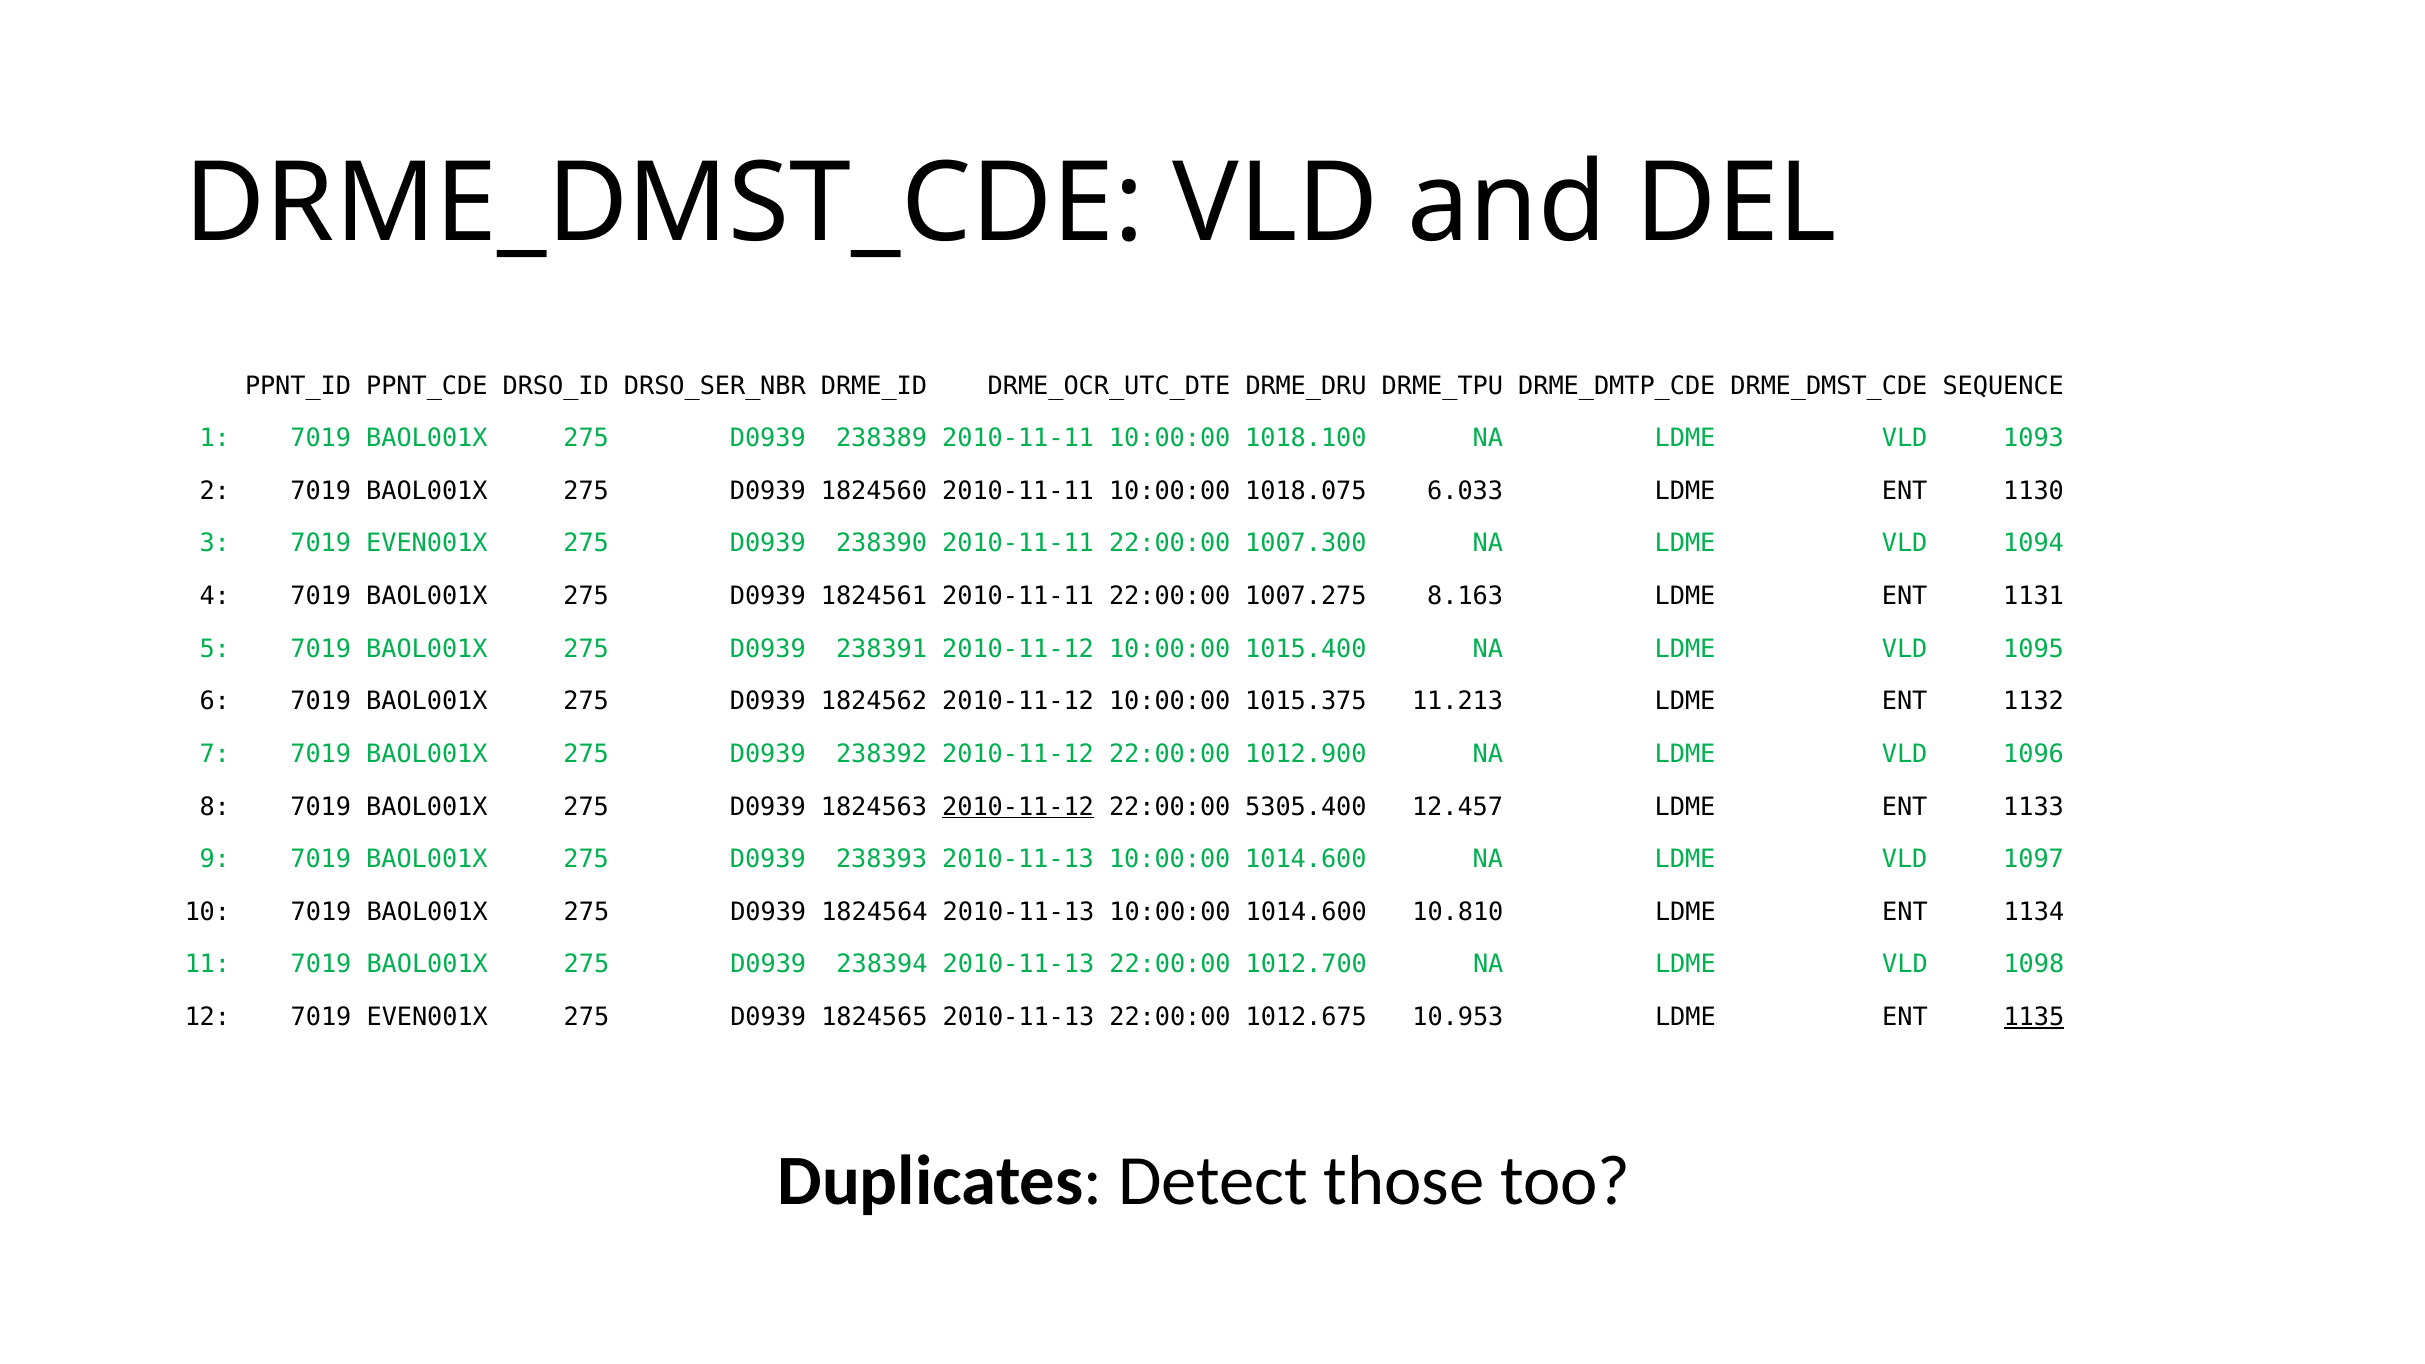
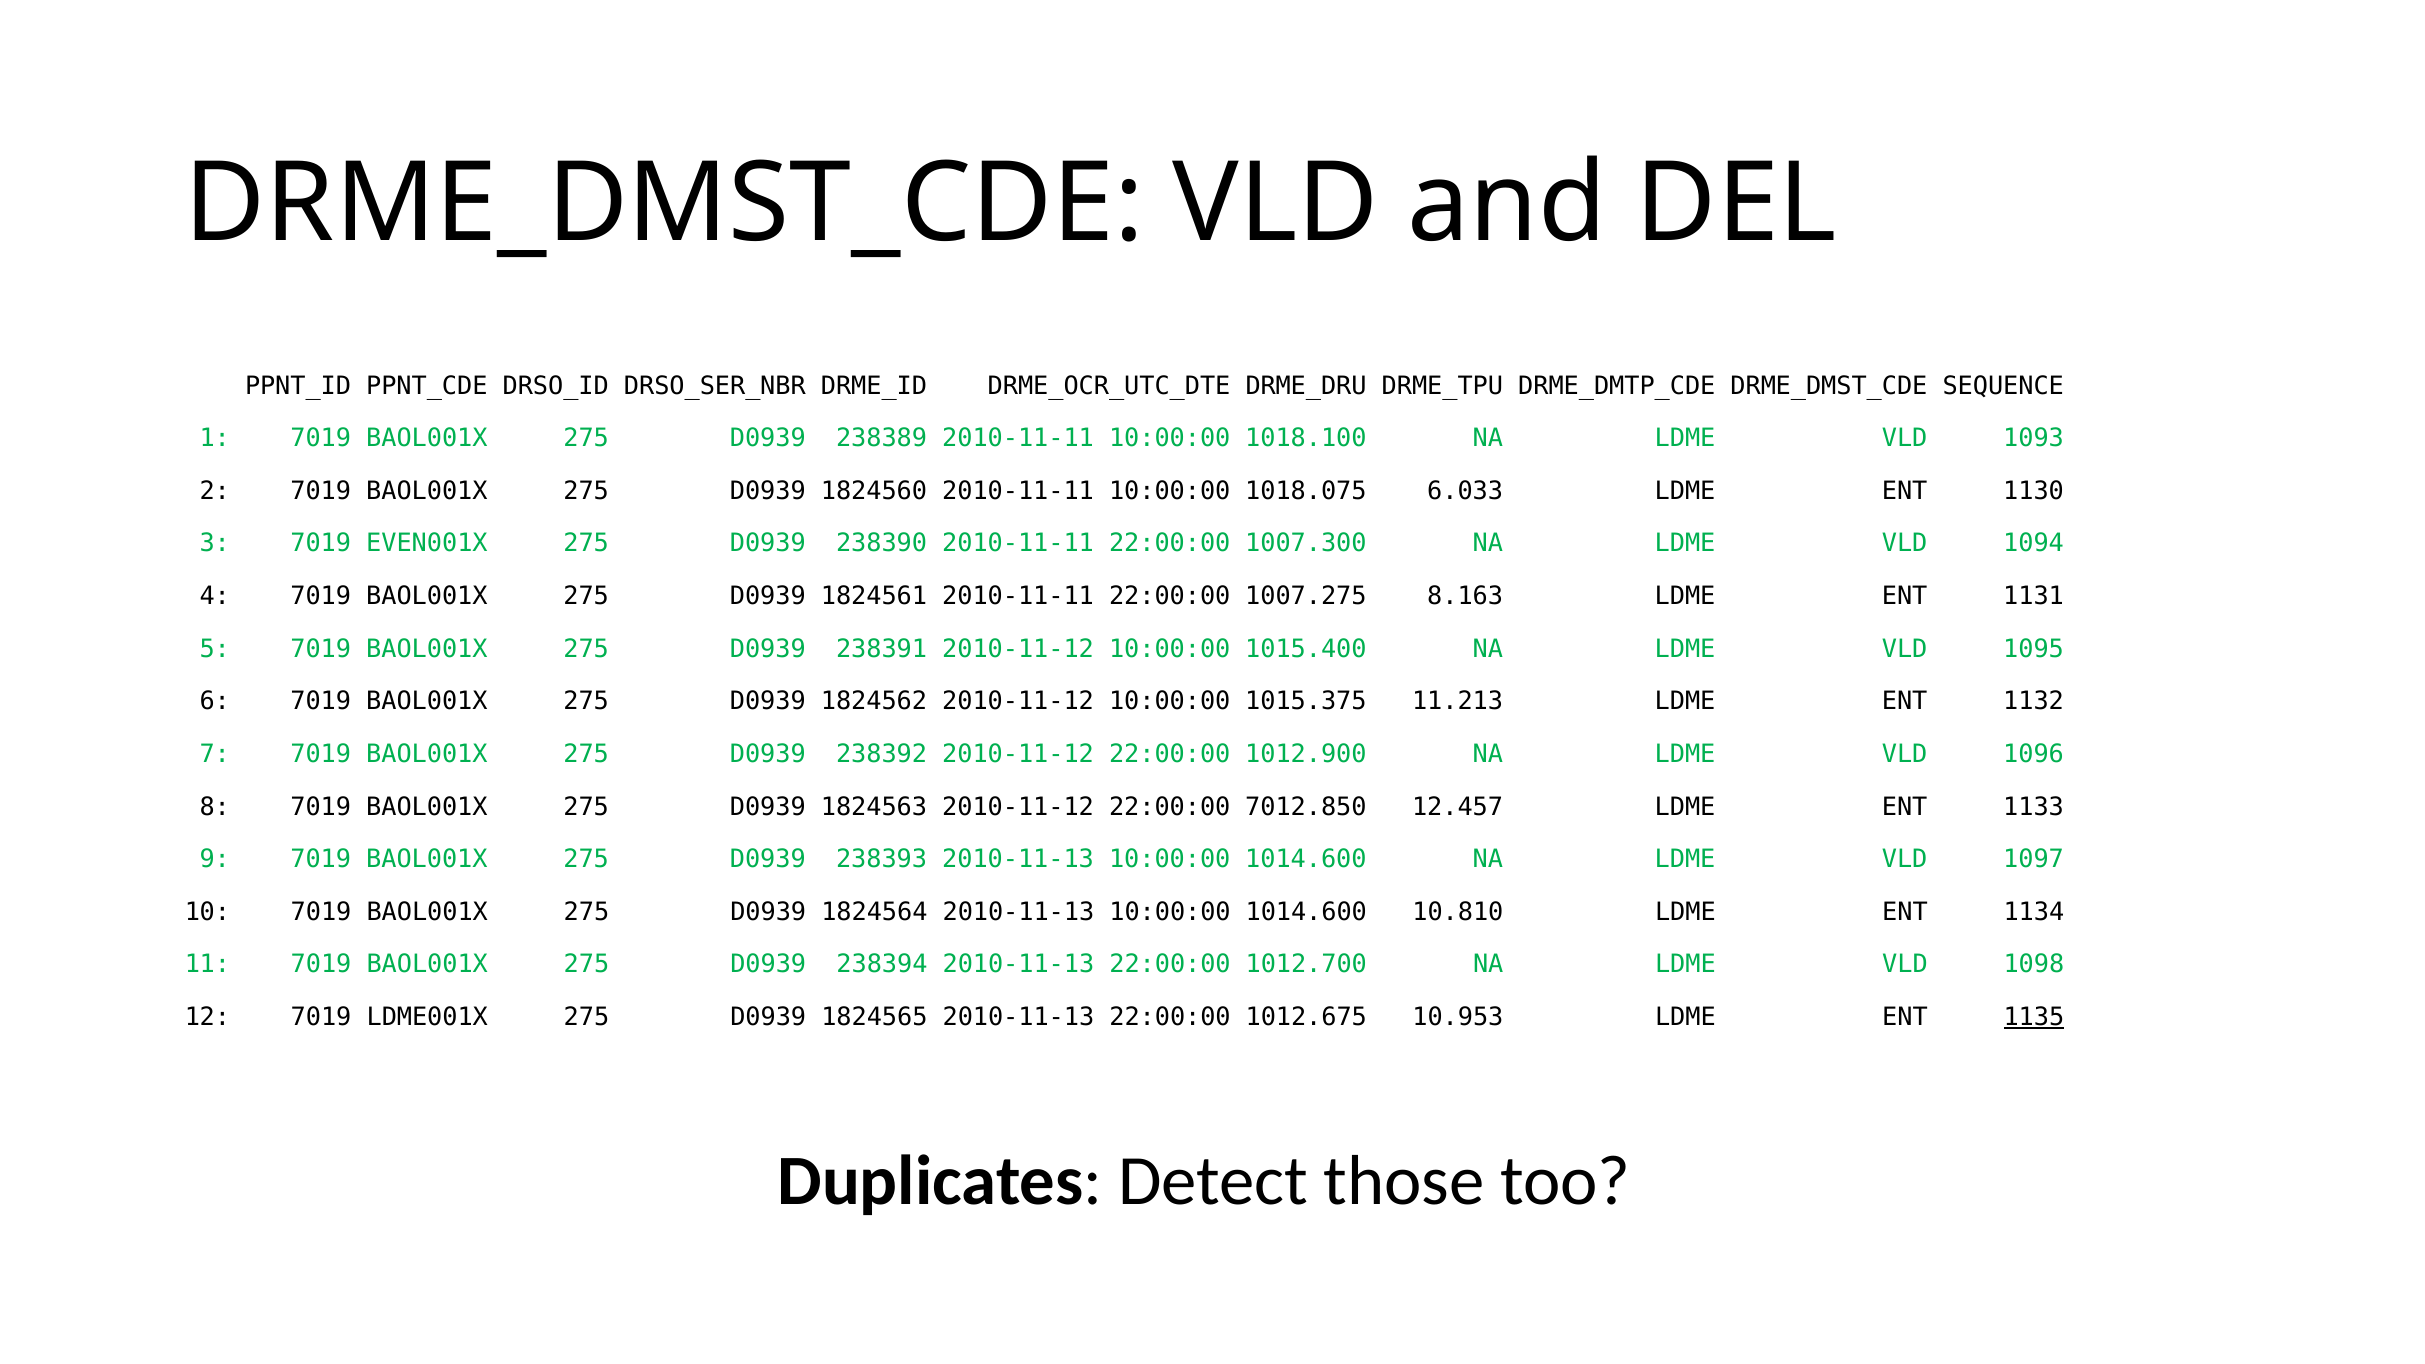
2010-11-12 underline: present -> none (1018, 807)
5305.400: 5305.400 -> 7012.850 (1306, 807)
12 7019 EVEN001X: EVEN001X -> LDME001X (427, 1017)
